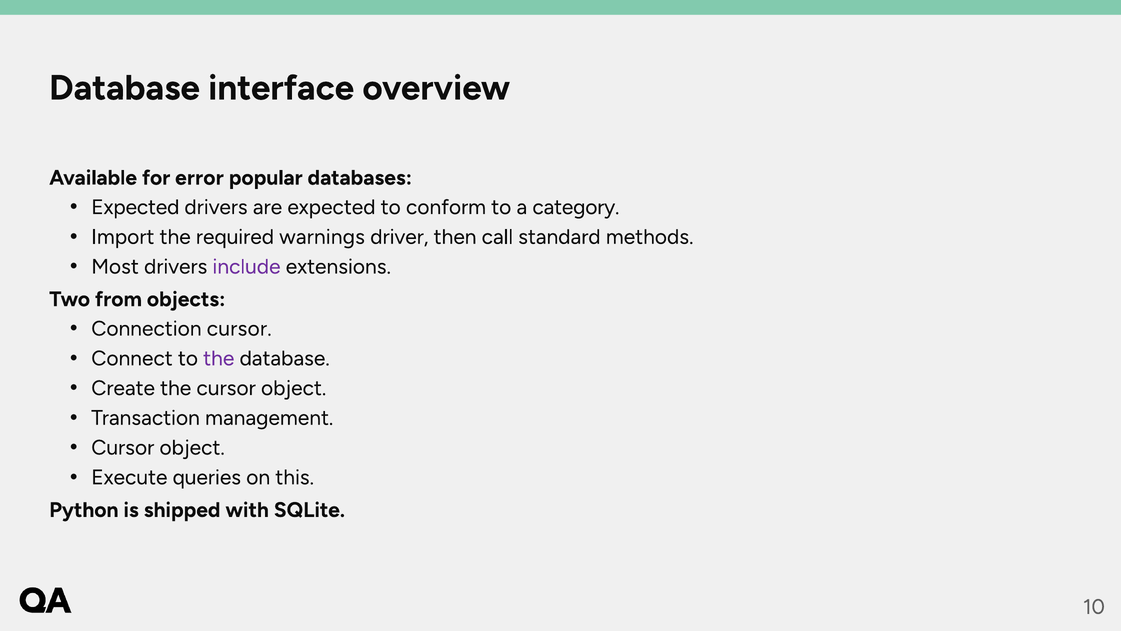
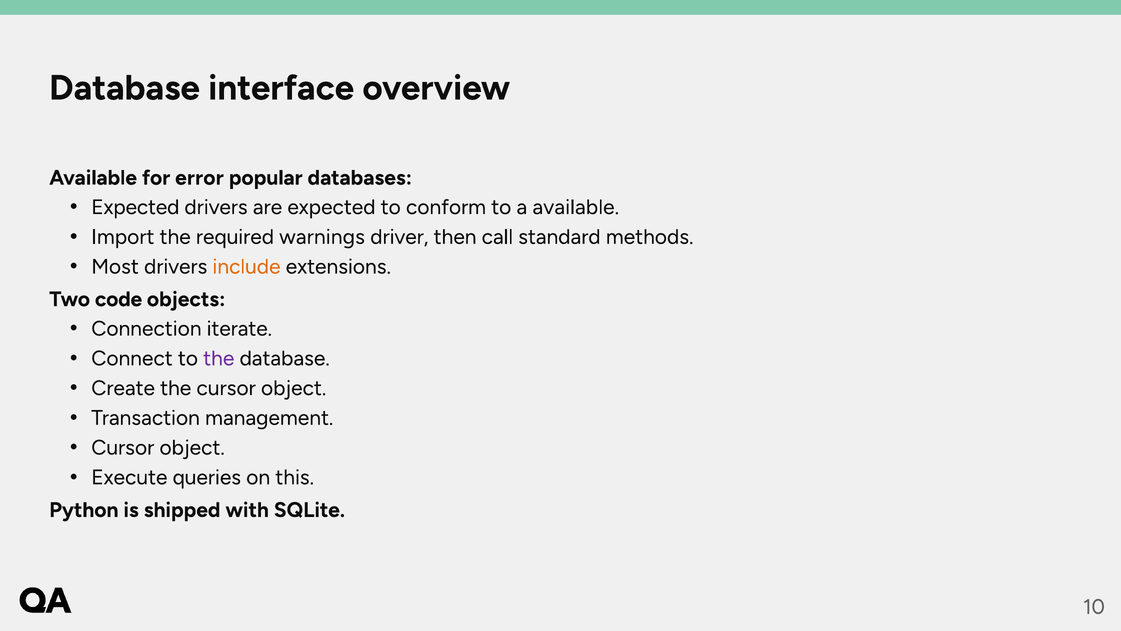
a category: category -> available (576, 207)
include colour: purple -> orange (247, 266)
from: from -> code (119, 299)
Connection cursor: cursor -> iterate (239, 328)
